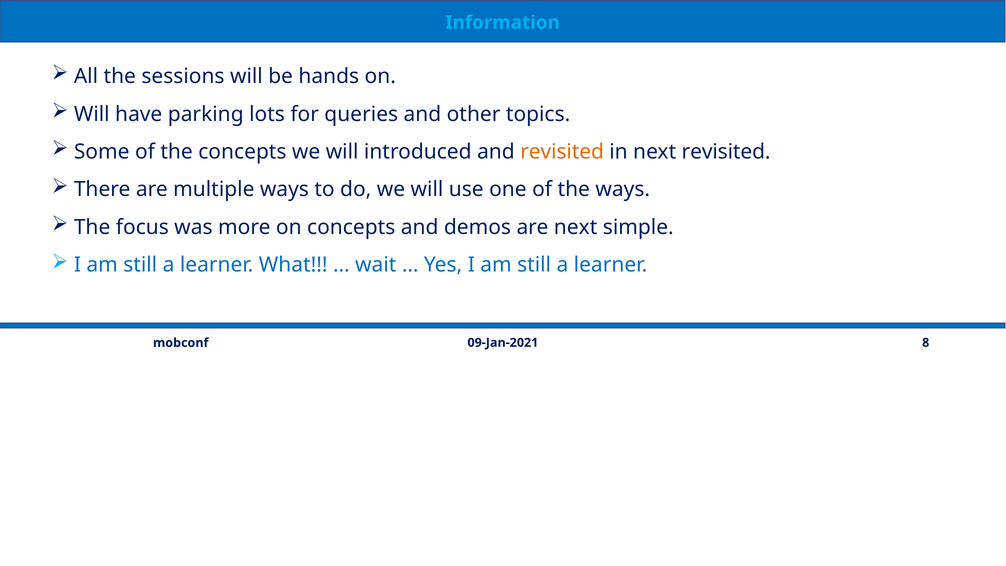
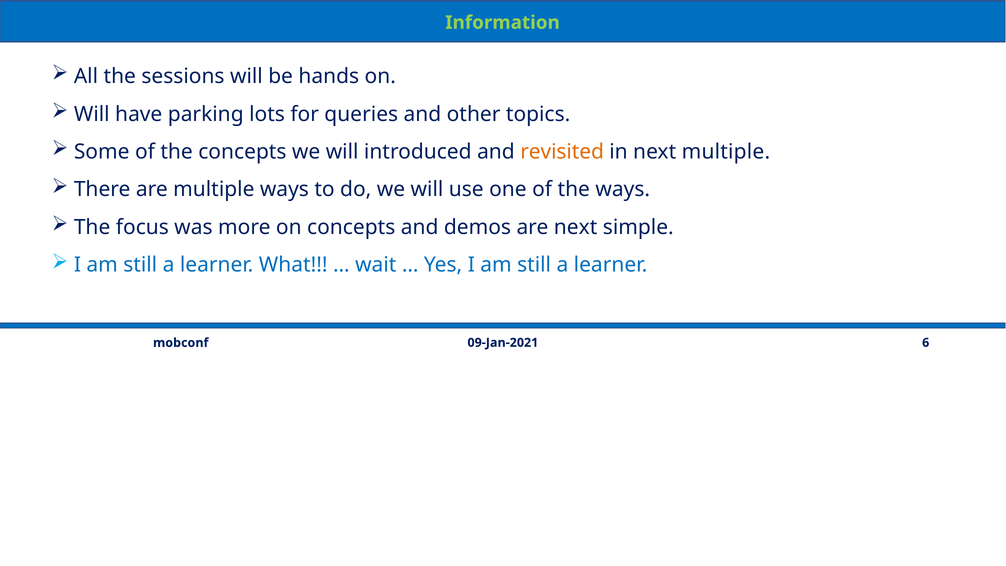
Information colour: light blue -> light green (503, 23)
next revisited: revisited -> multiple (726, 152)
8: 8 -> 6 (926, 343)
